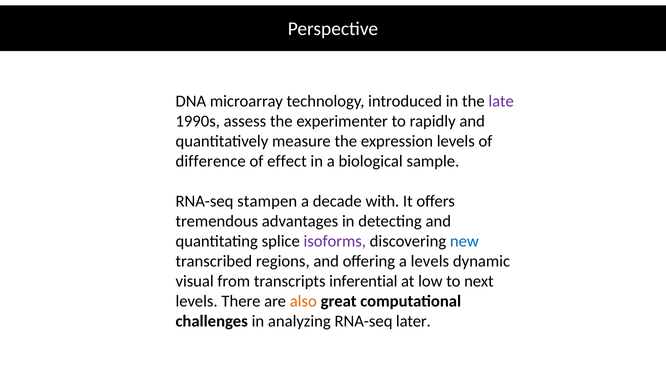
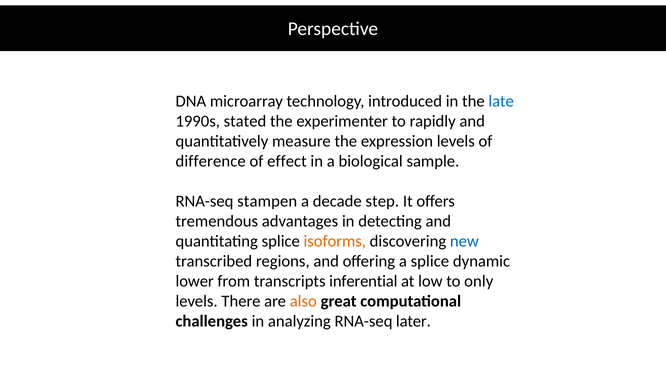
late colour: purple -> blue (501, 101)
assess: assess -> stated (245, 121)
with: with -> step (382, 201)
isoforms colour: purple -> orange (335, 241)
a levels: levels -> splice (430, 261)
visual: visual -> lower (195, 281)
next: next -> only (479, 281)
